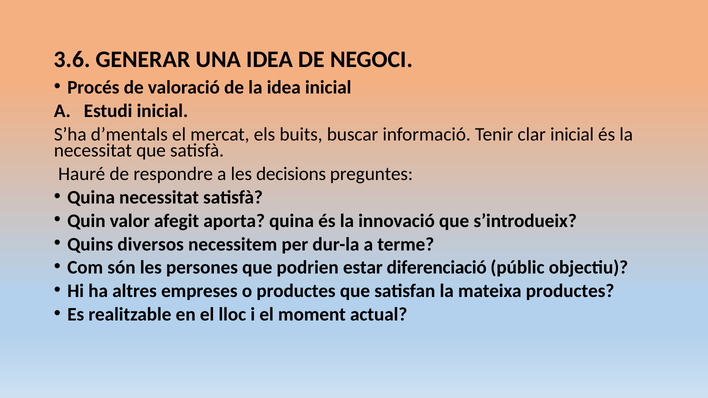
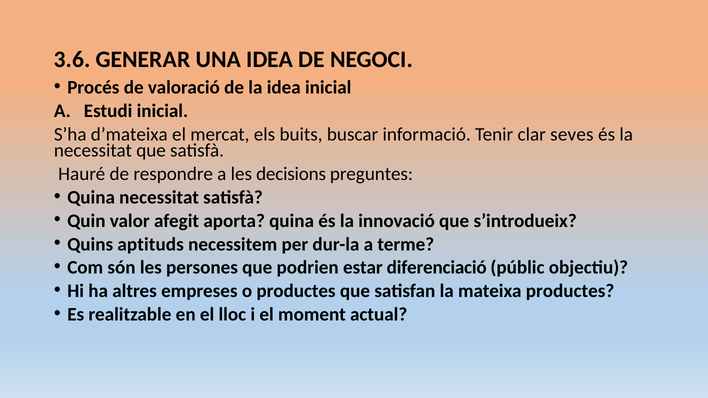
d’mentals: d’mentals -> d’mateixa (129, 135)
clar inicial: inicial -> seves (572, 135)
diversos: diversos -> aptituds (151, 244)
